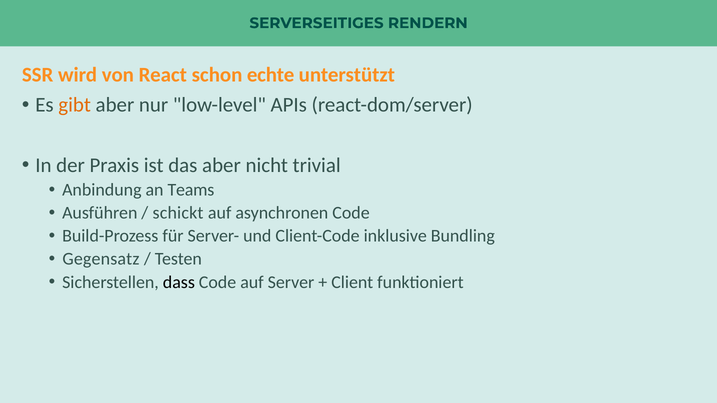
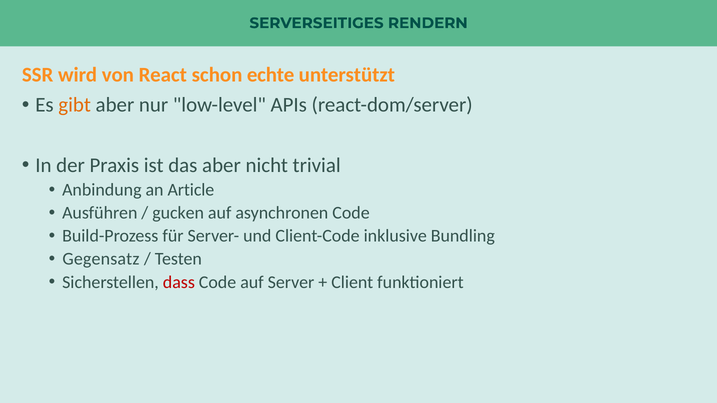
Teams: Teams -> Article (191, 190)
schickt: schickt -> gucken (178, 213)
dass colour: black -> red (179, 282)
